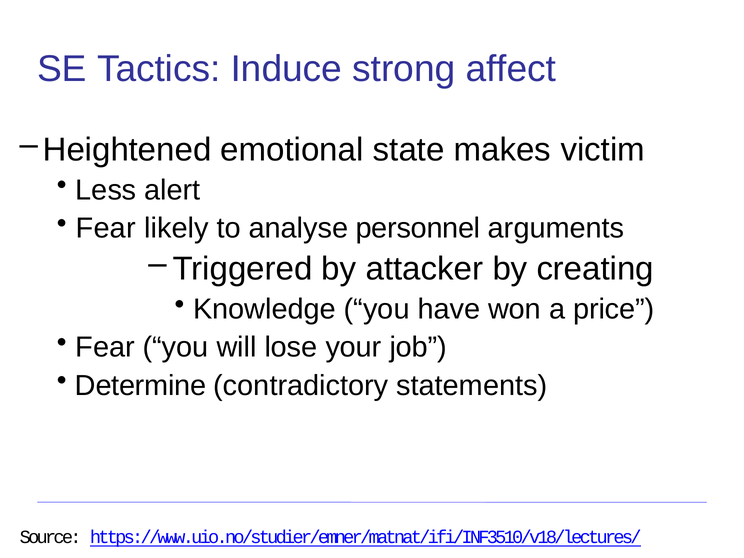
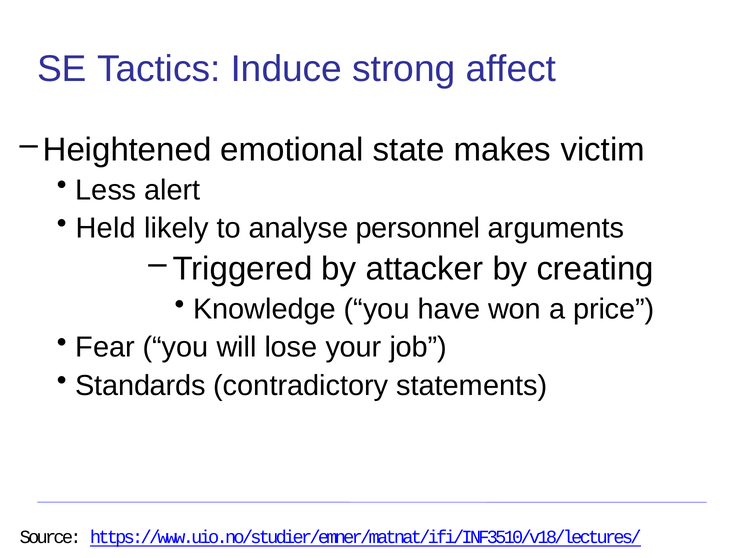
Fear: Fear -> Held (106, 228)
Determine: Determine -> Standards (141, 386)
